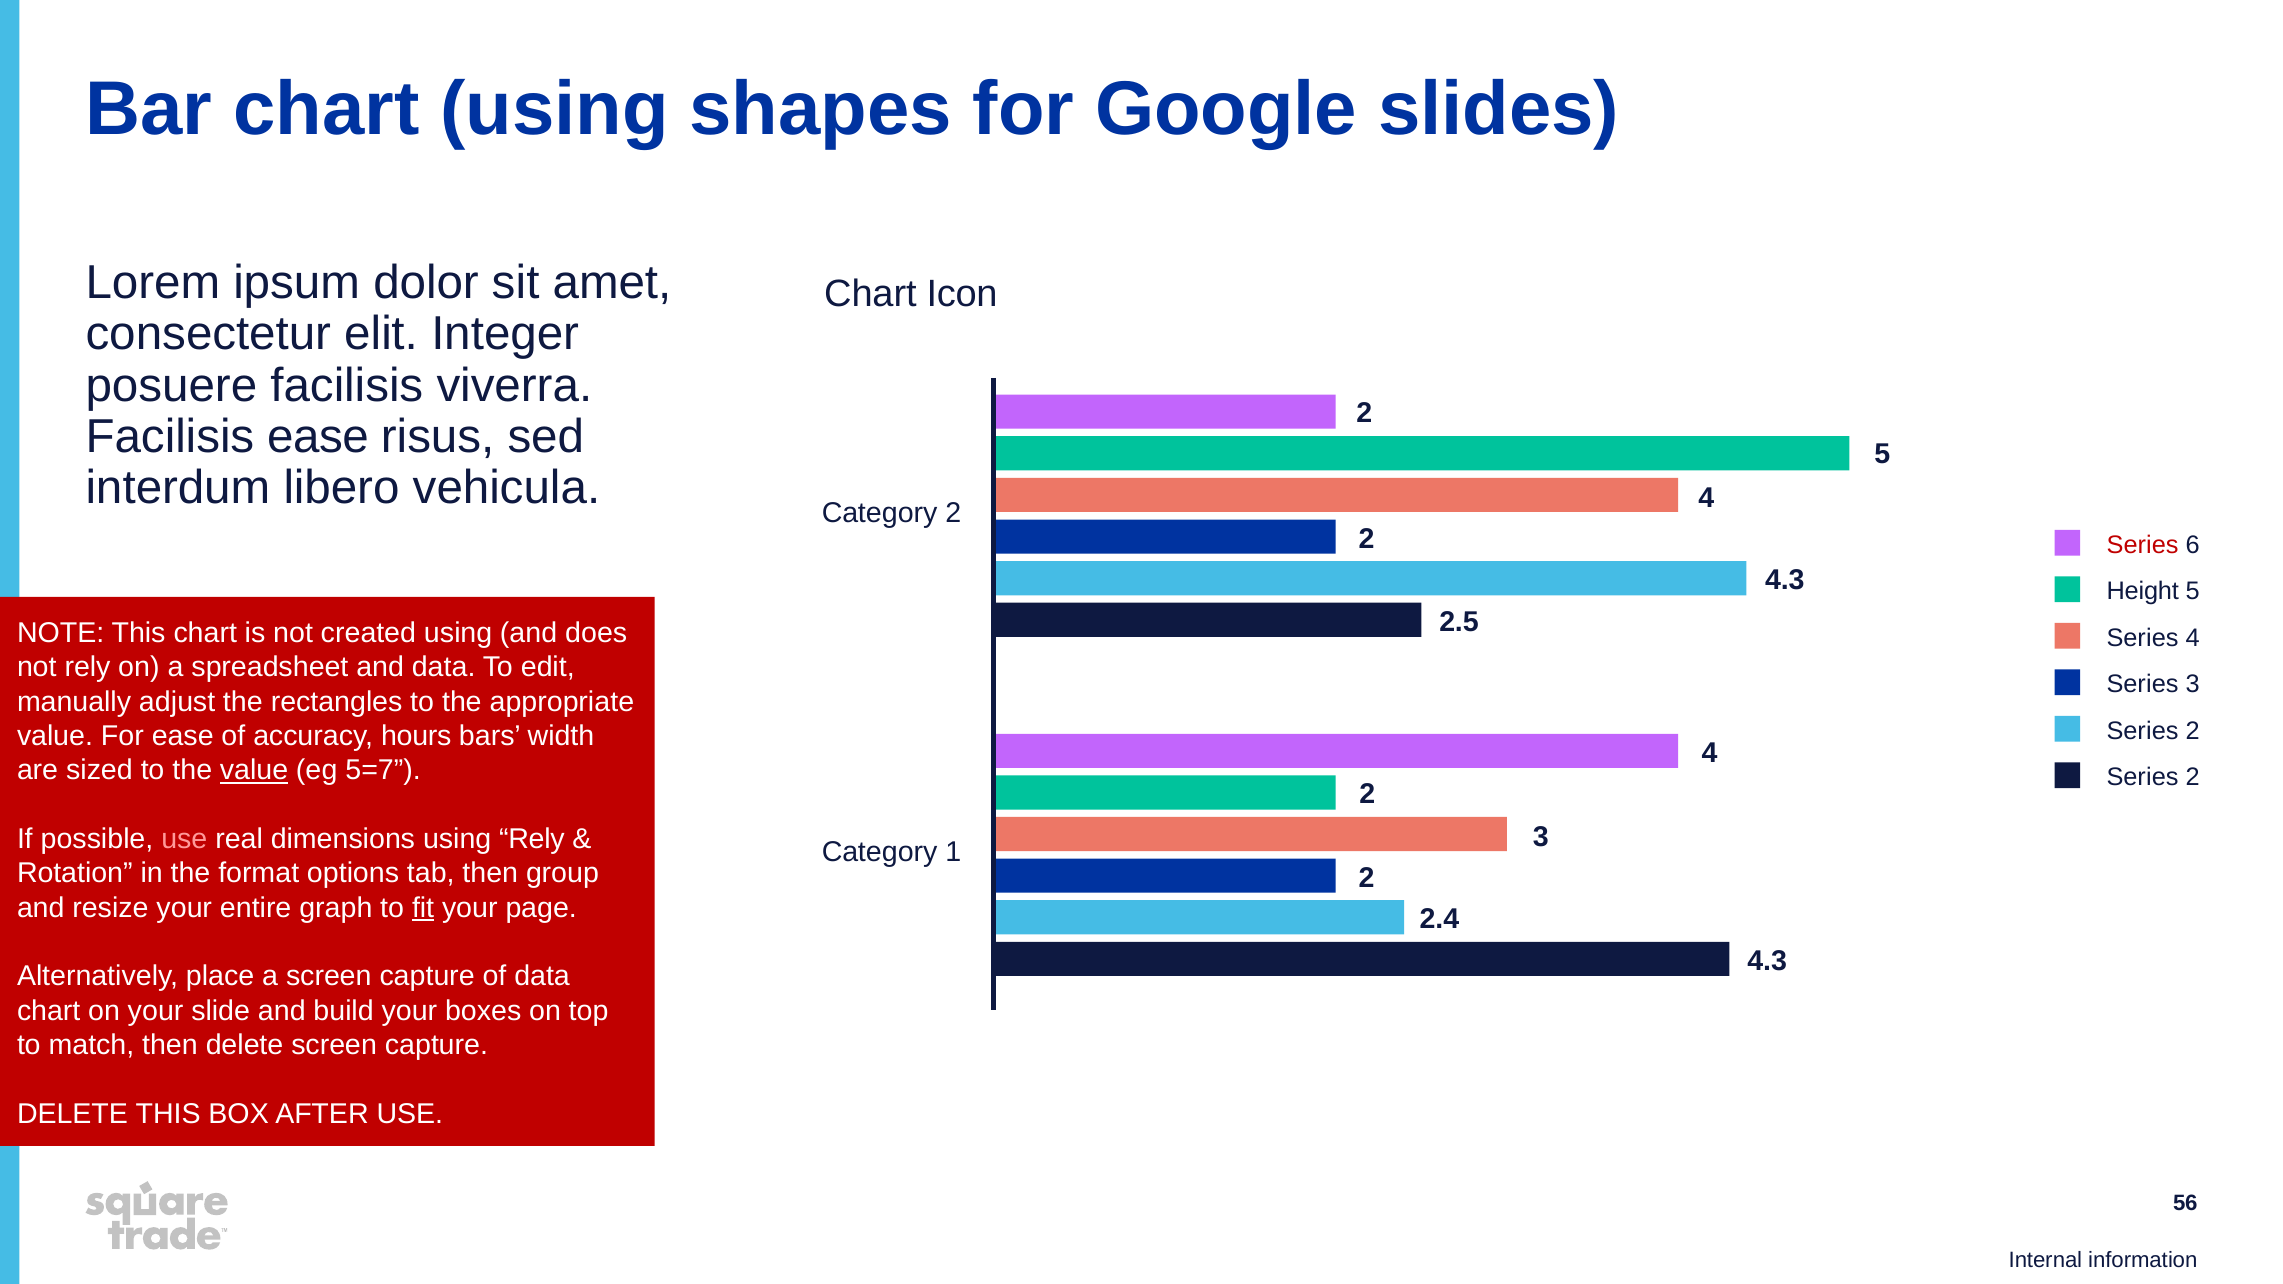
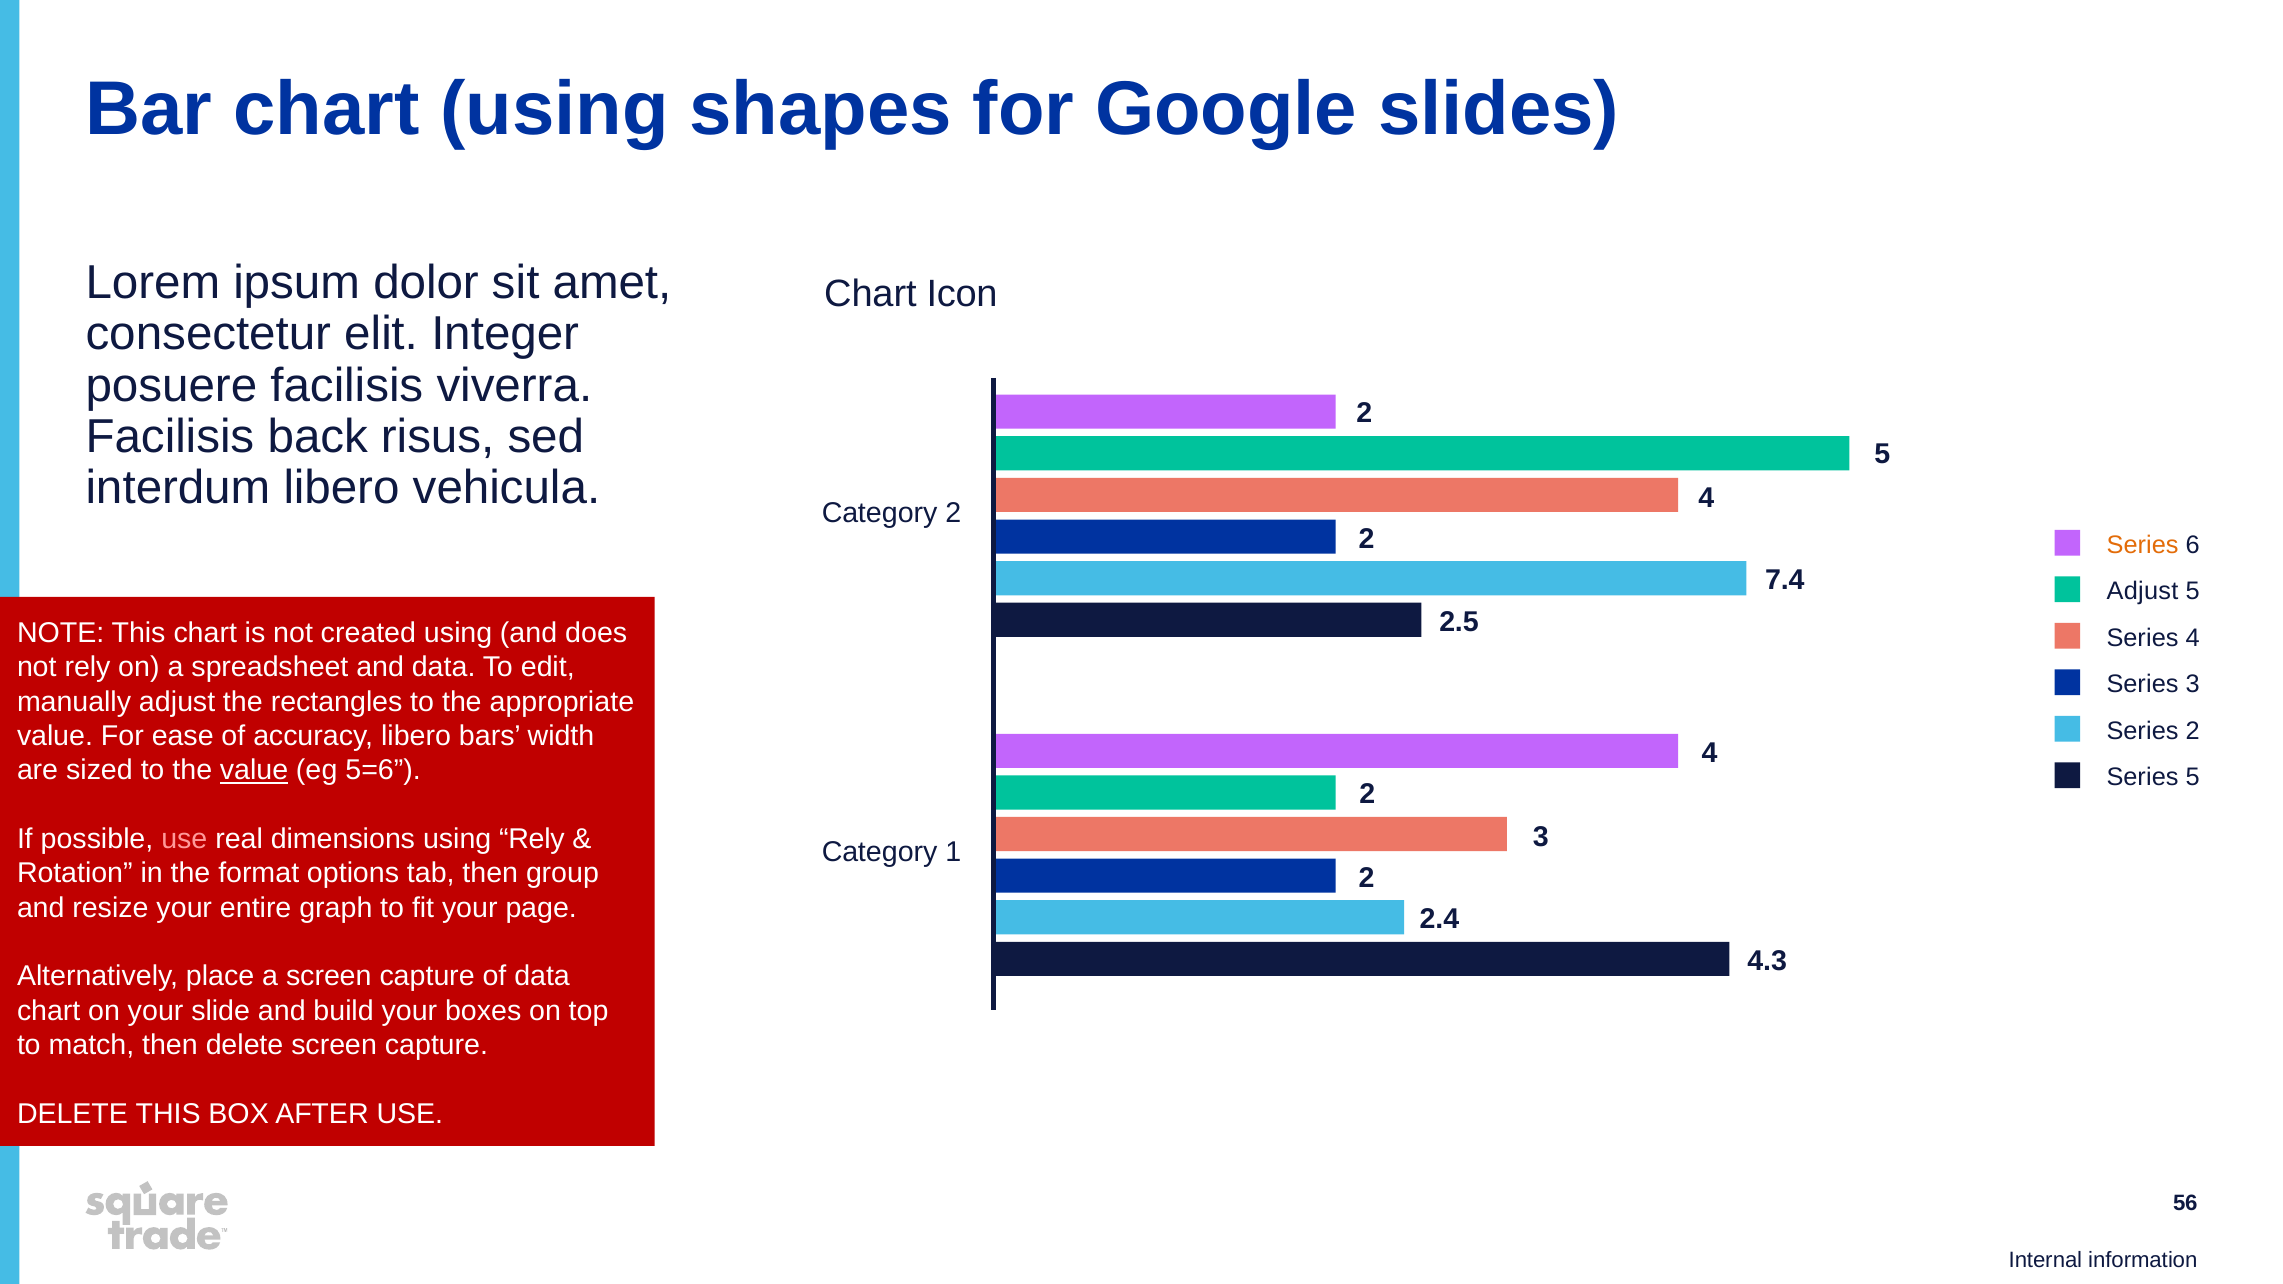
Facilisis ease: ease -> back (318, 437)
Series colour: red -> orange (2143, 545)
4.3: 4.3 -> 7.4 (1785, 580)
Height: Height -> Adjust (2142, 591)
accuracy hours: hours -> libero (416, 736)
5=7: 5=7 -> 5=6 (383, 771)
2: 2 -> 5 (2193, 777)
fit underline: present -> none (423, 908)
